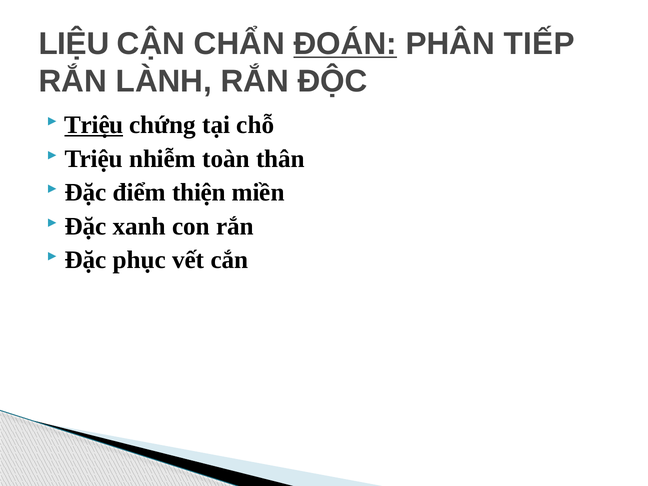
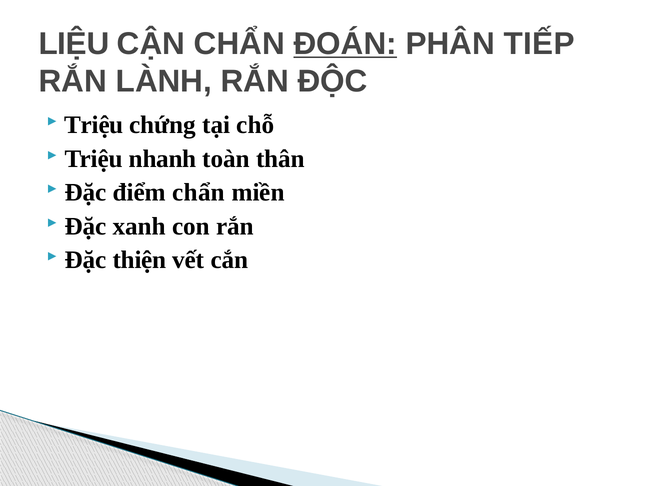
Triệu underline: present -> none (94, 125)
nhiễm: nhiễm -> nhanh (163, 159)
điểm thiện: thiện -> chẩn (199, 193)
phục: phục -> thiện (140, 260)
